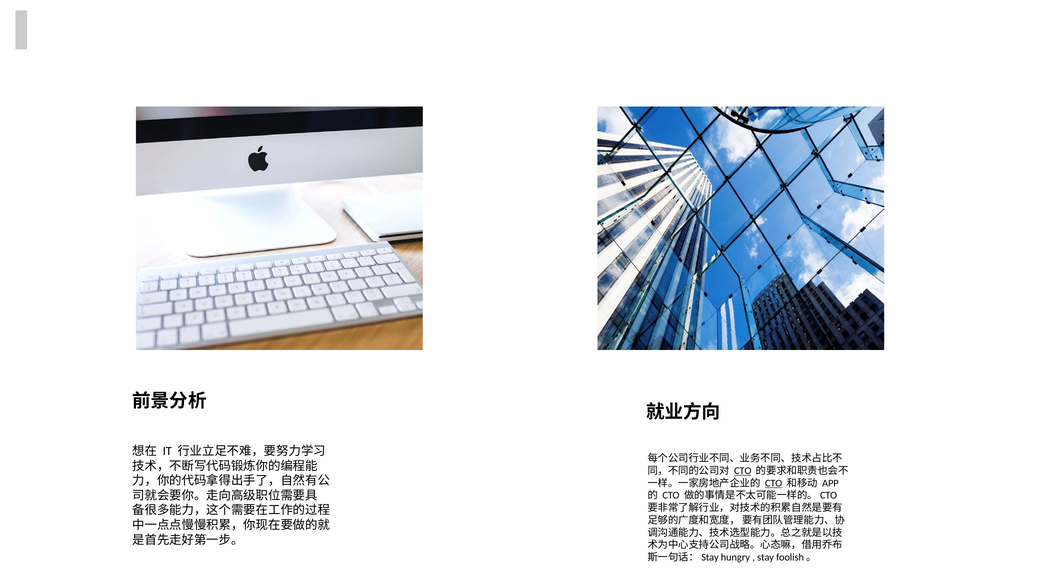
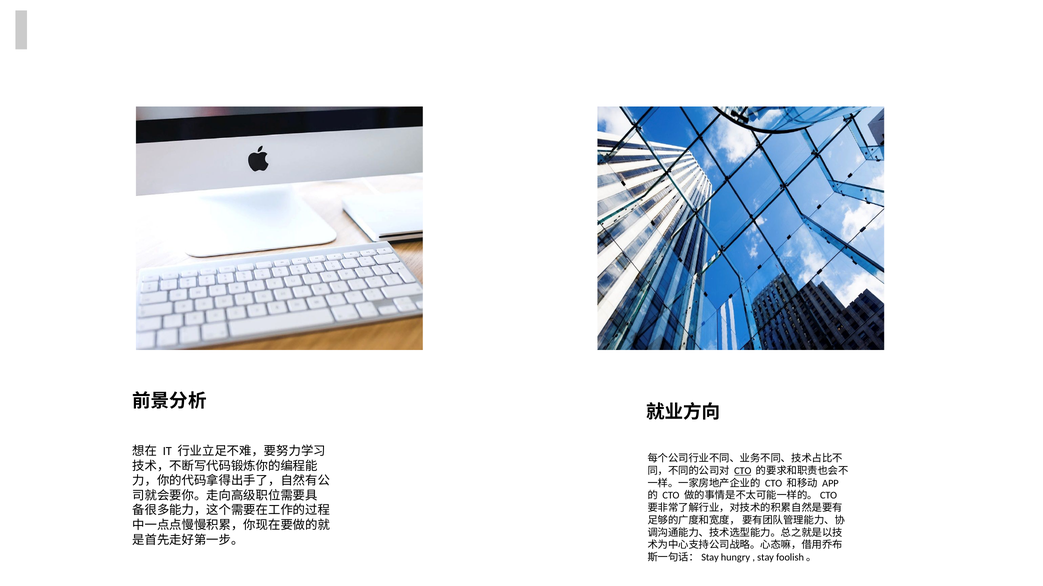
CTO underline: present -> none (774, 484)
